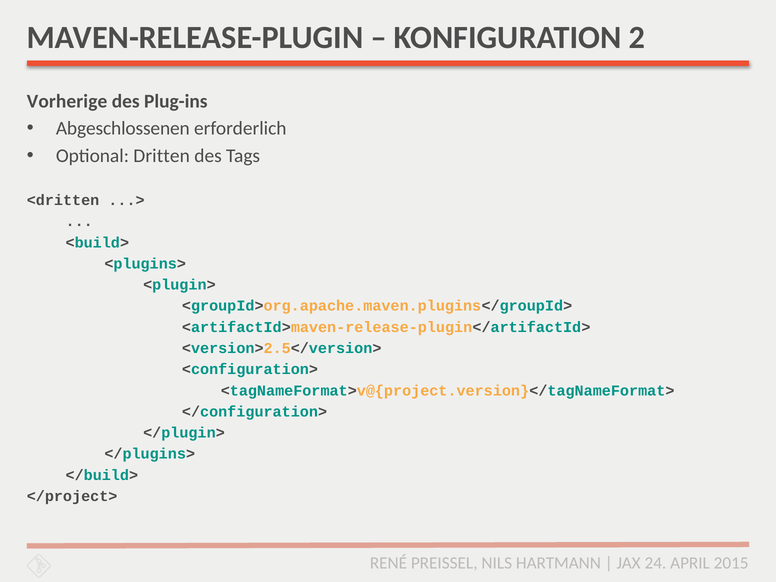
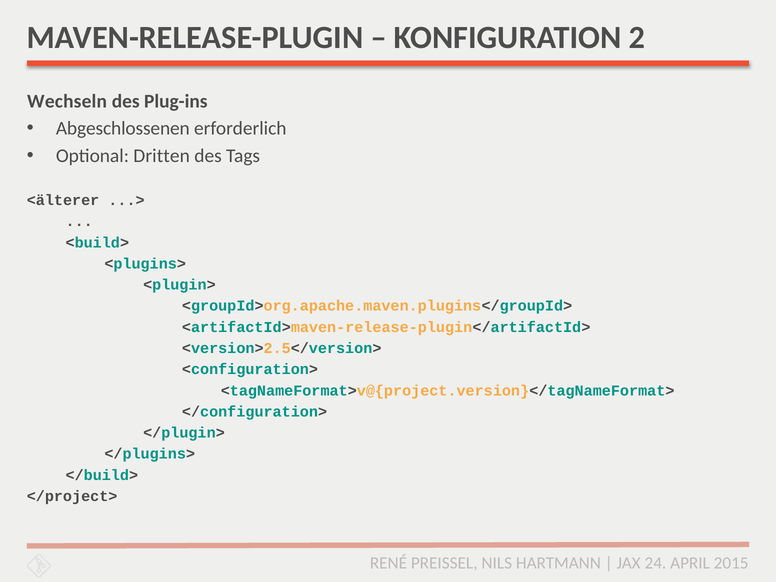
Vorherige: Vorherige -> Wechseln (67, 101)
<dritten: <dritten -> <älterer (63, 200)
